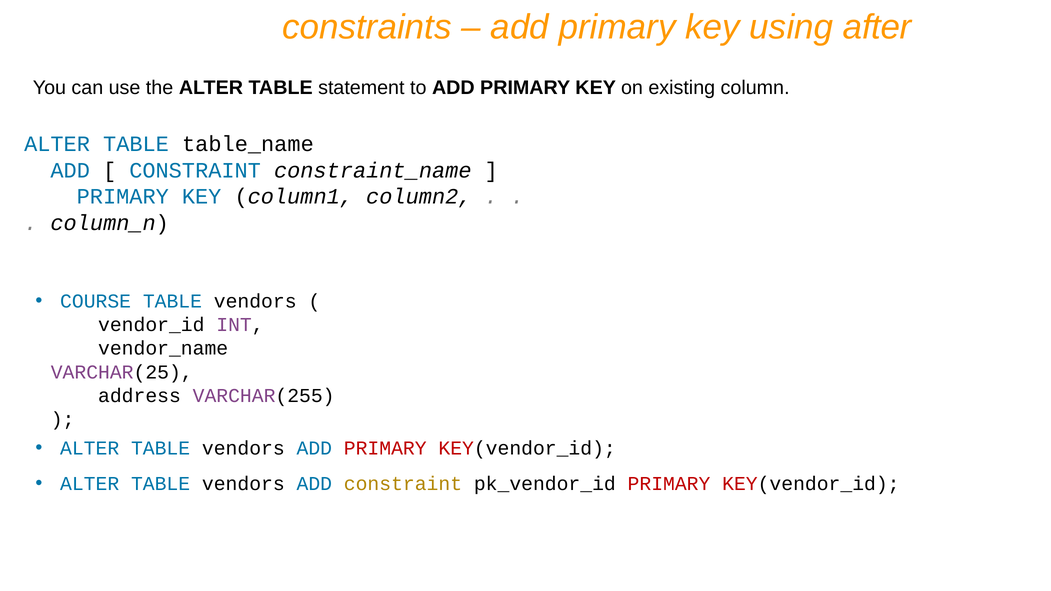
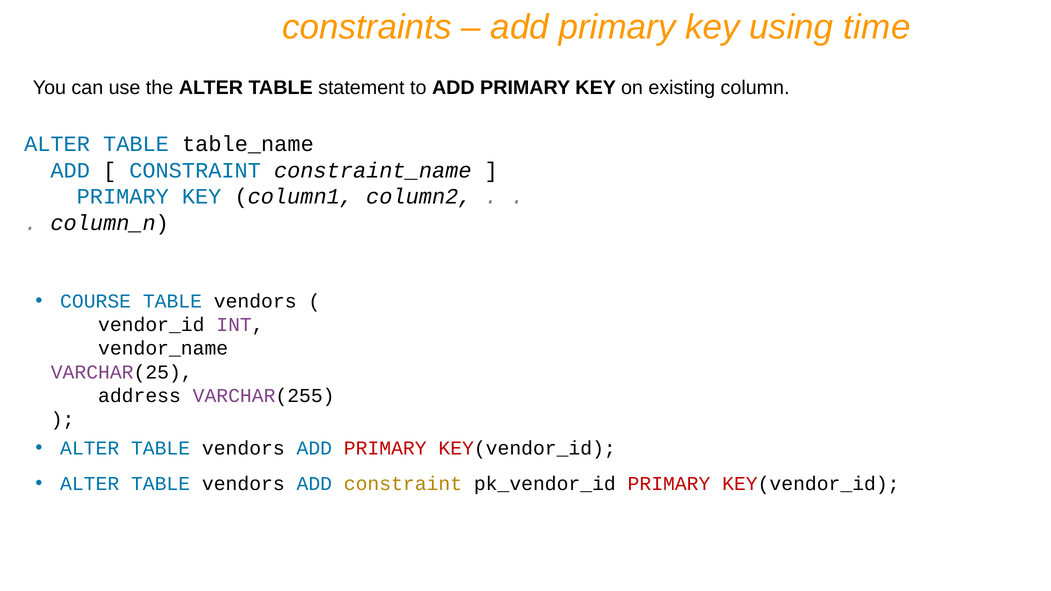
after: after -> time (877, 27)
